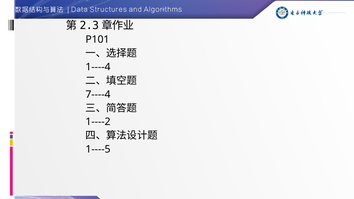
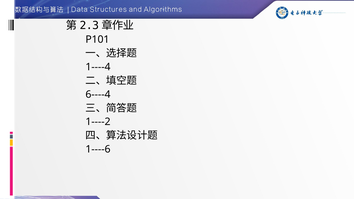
7----4: 7----4 -> 6----4 (98, 94)
1----5: 1----5 -> 1----6 (98, 149)
